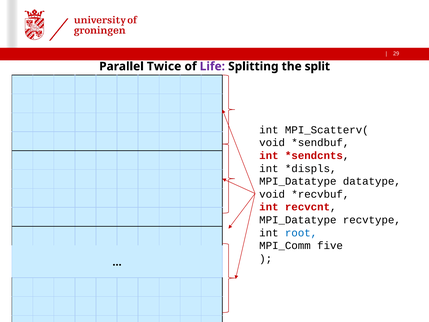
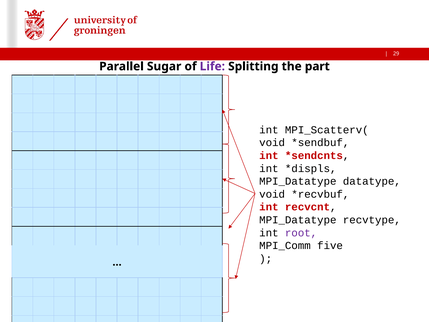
Twice: Twice -> Sugar (164, 66)
split: split -> part (317, 66)
root colour: blue -> purple (301, 233)
